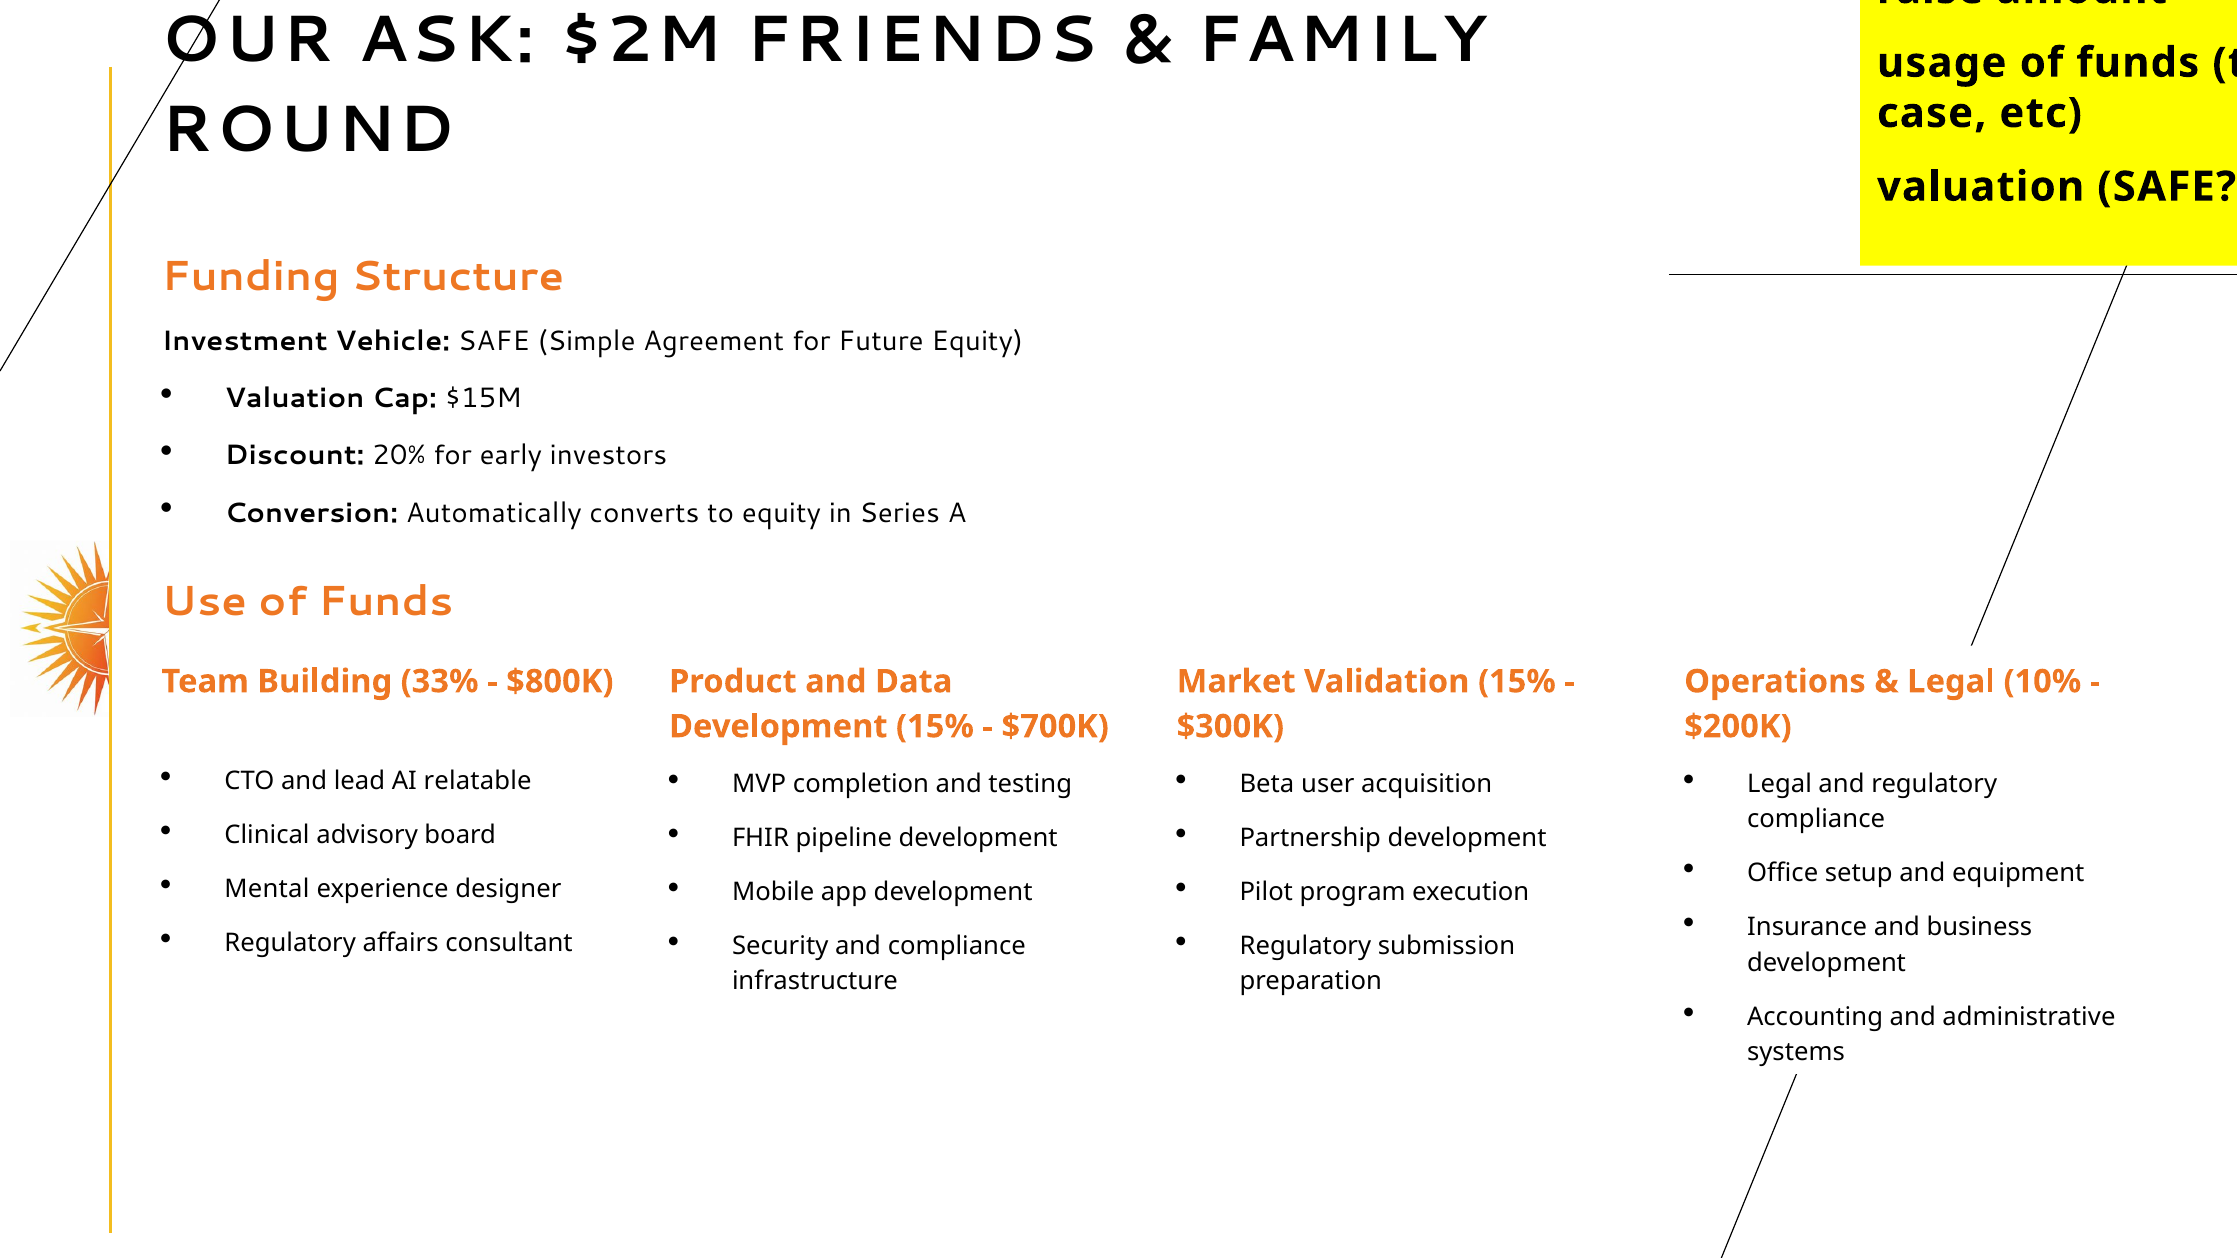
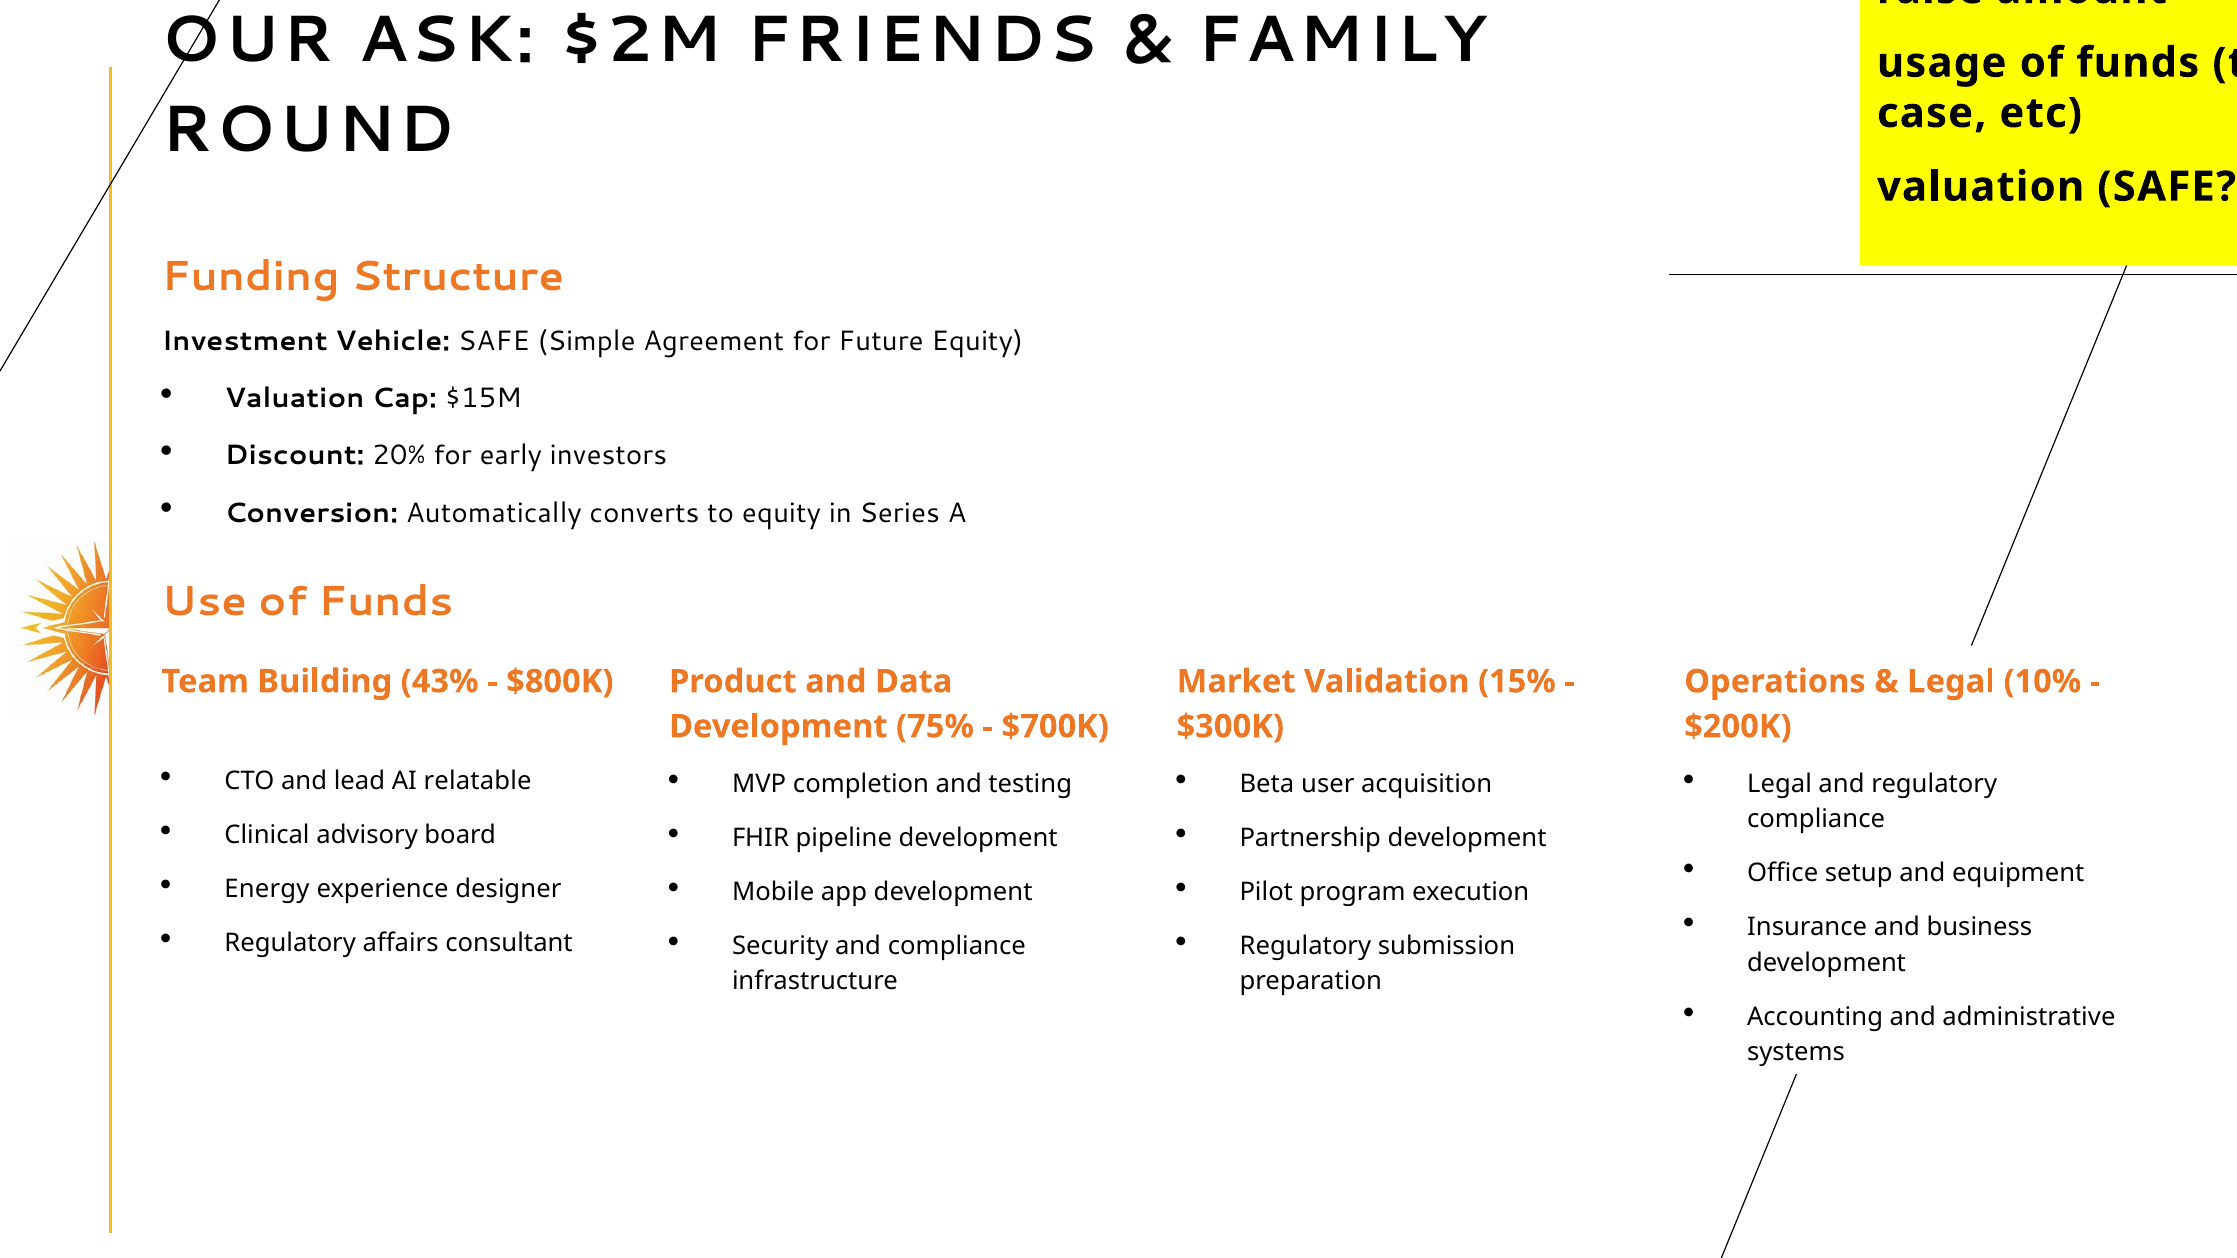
33%: 33% -> 43% (440, 682)
Development 15%: 15% -> 75% (935, 727)
Mental: Mental -> Energy (267, 889)
